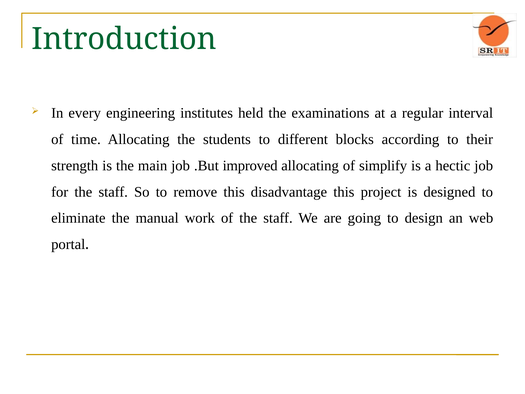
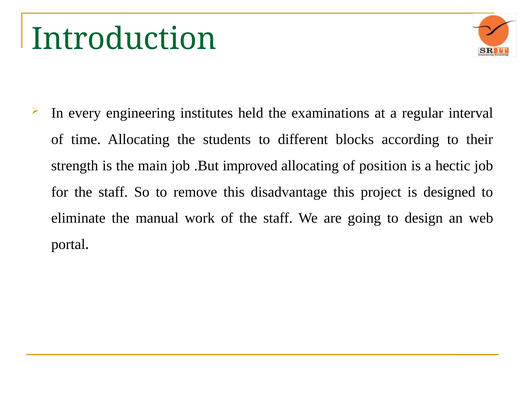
simplify: simplify -> position (383, 166)
